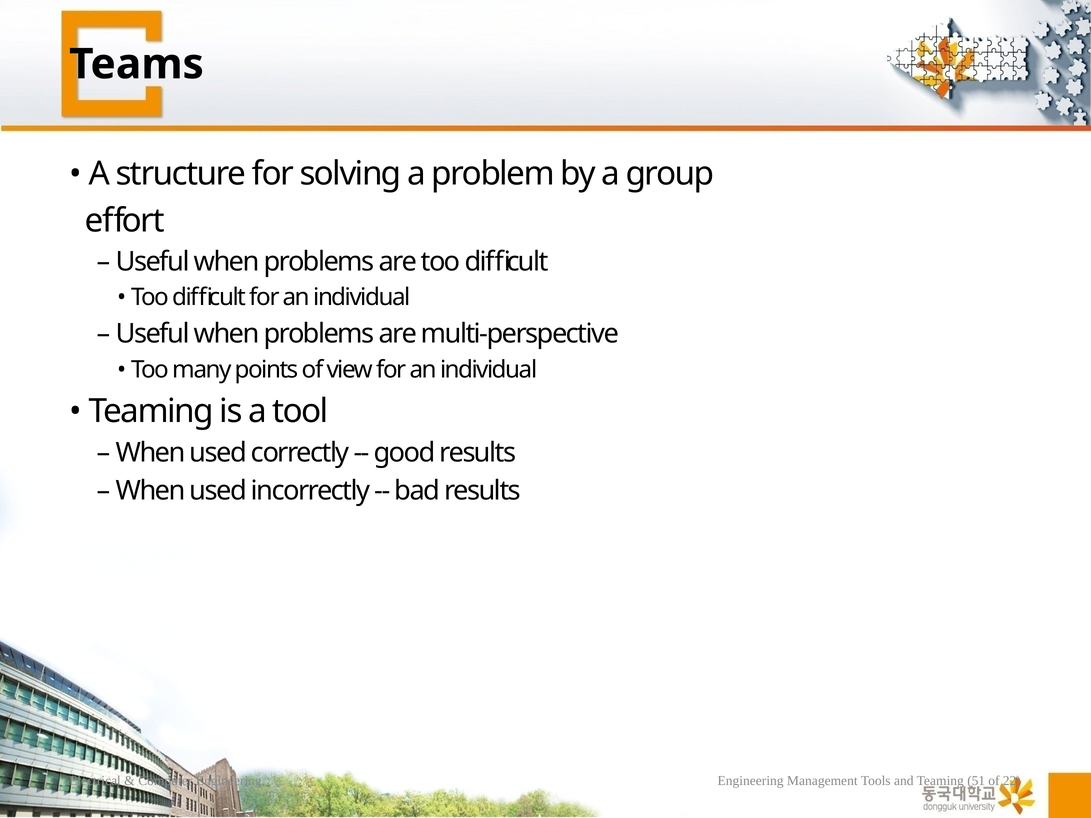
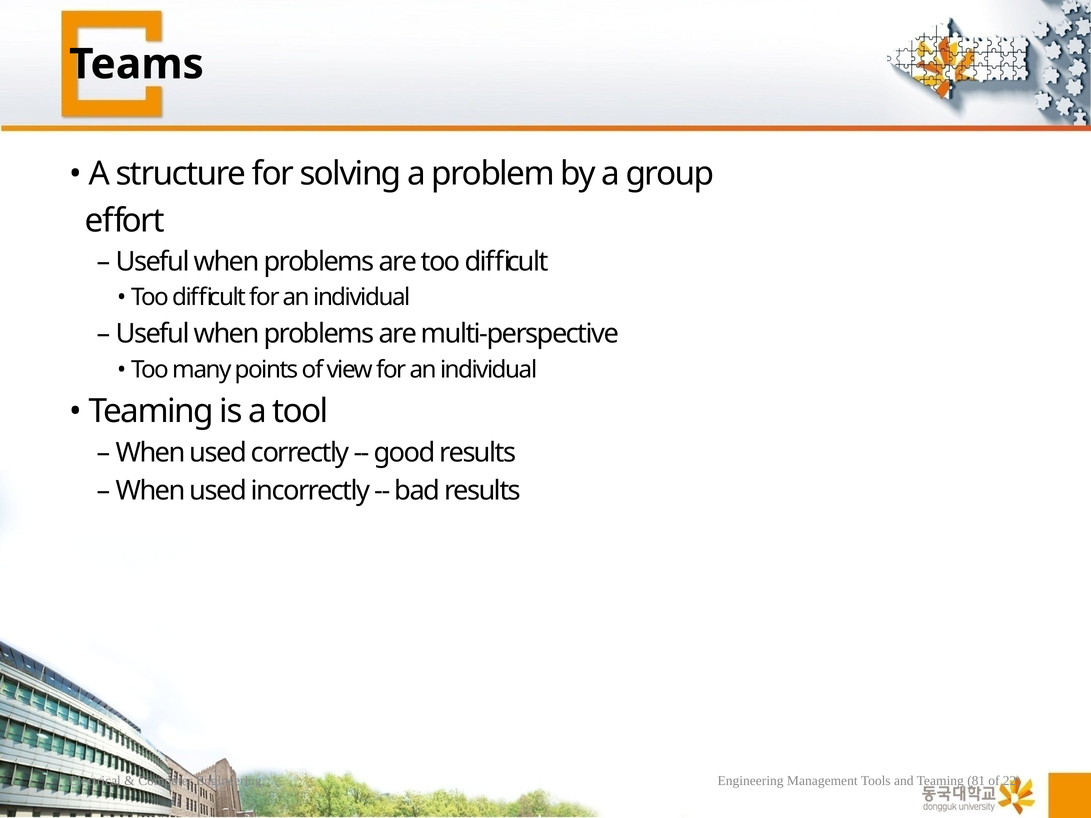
51: 51 -> 81 (976, 781)
